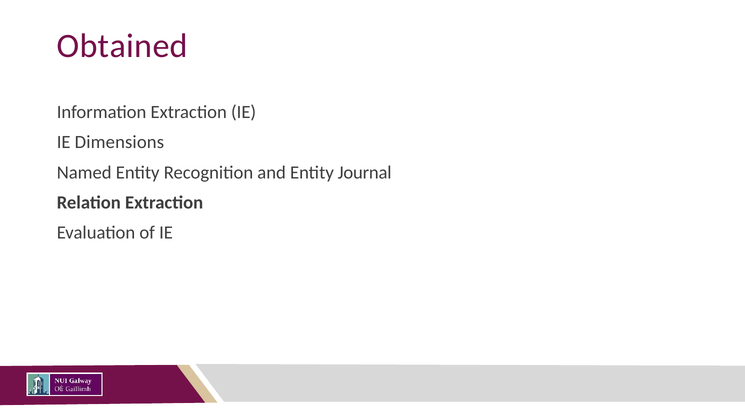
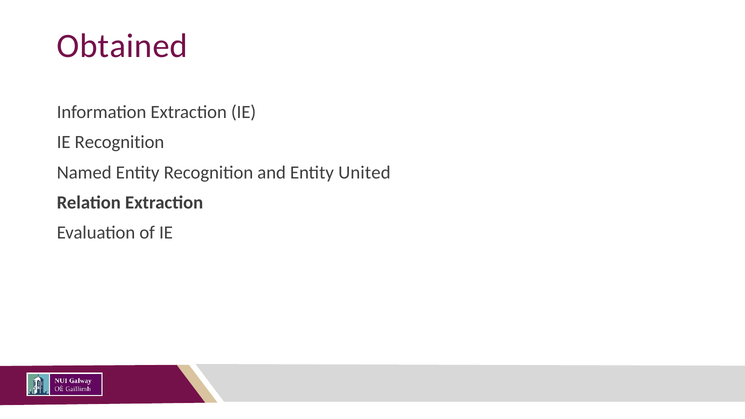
IE Dimensions: Dimensions -> Recognition (119, 142)
Journal: Journal -> United (364, 172)
